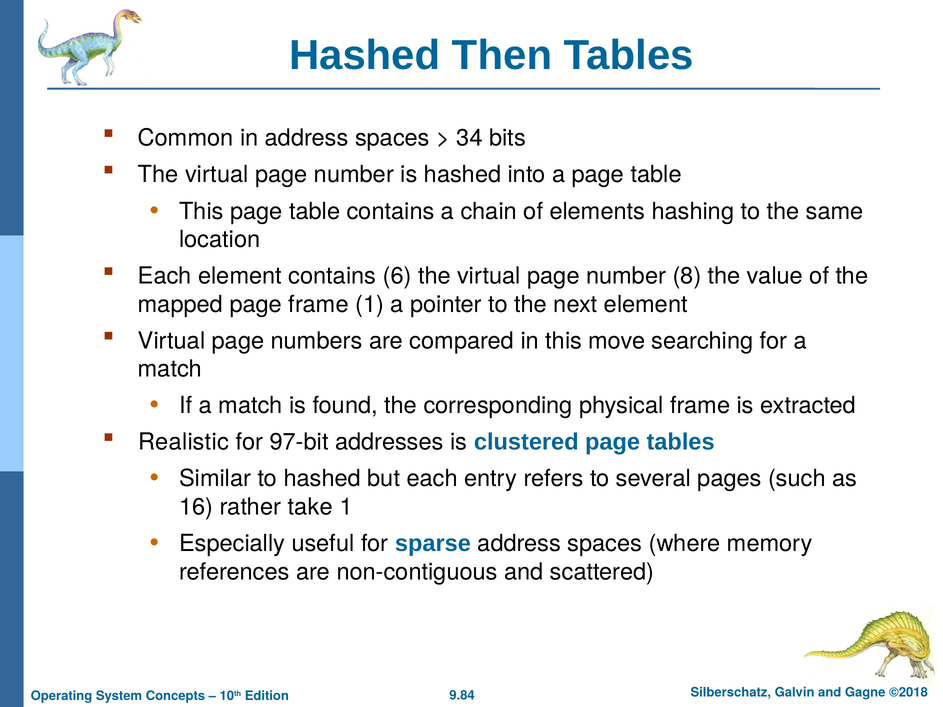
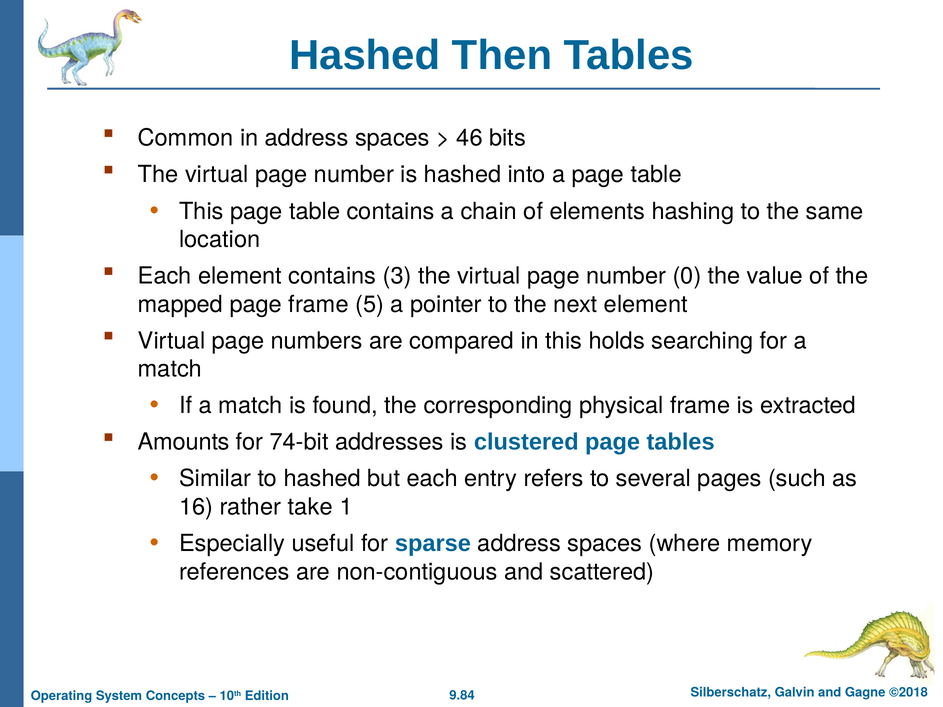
34: 34 -> 46 (470, 138)
6: 6 -> 3 (397, 276)
8: 8 -> 0 (687, 276)
frame 1: 1 -> 5 (370, 304)
move: move -> holds (617, 341)
Realistic: Realistic -> Amounts (184, 442)
97-bit: 97-bit -> 74-bit (299, 442)
